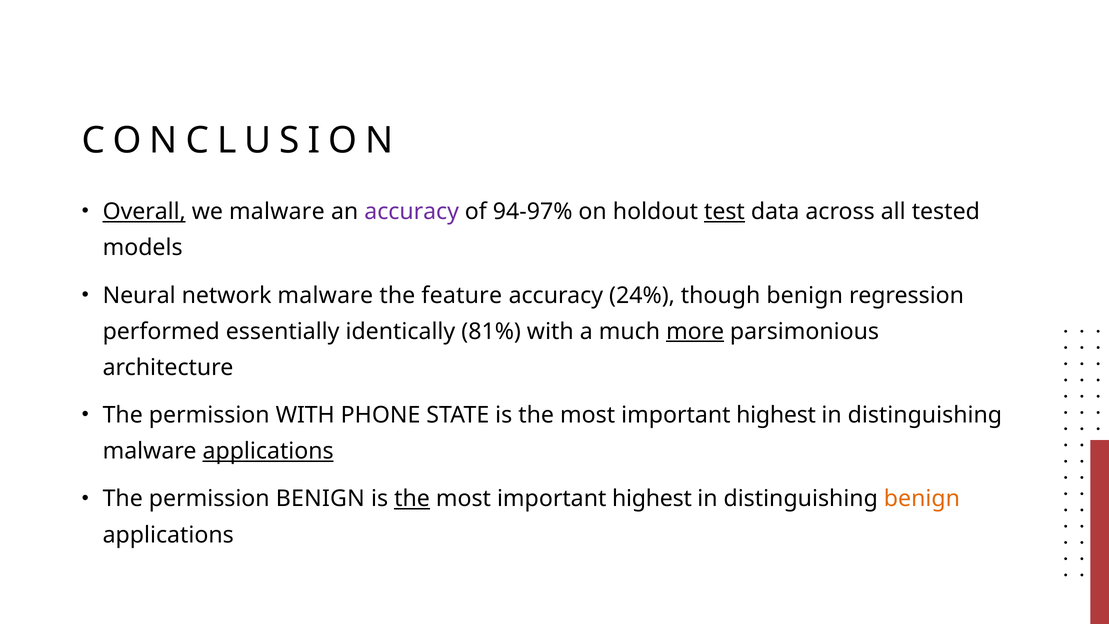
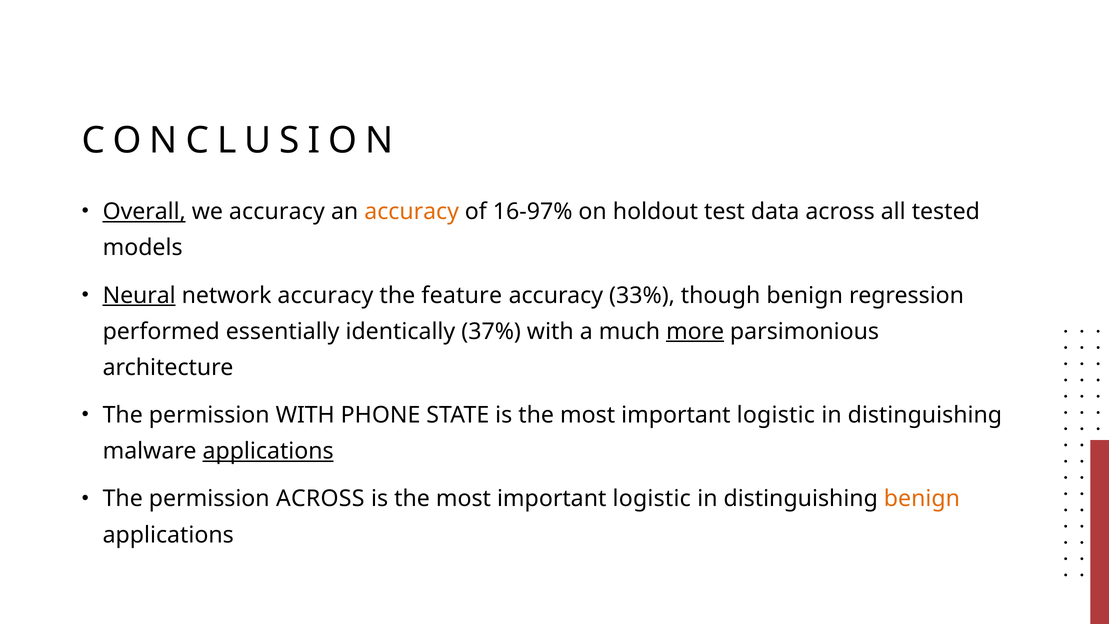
we malware: malware -> accuracy (277, 212)
accuracy colour: purple -> orange (412, 212)
94-97%: 94-97% -> 16-97% (533, 212)
test underline: present -> none (724, 212)
Neural underline: none -> present (139, 295)
network malware: malware -> accuracy (325, 295)
24%: 24% -> 33% (642, 295)
81%: 81% -> 37% (491, 331)
highest: highest -> logistic (776, 415)
permission BENIGN: BENIGN -> ACROSS (320, 499)
the underline: present -> none (412, 499)
highest: highest -> logistic (652, 499)
